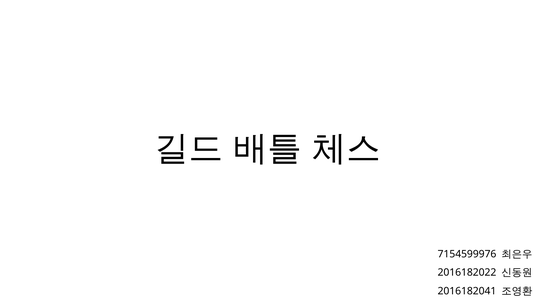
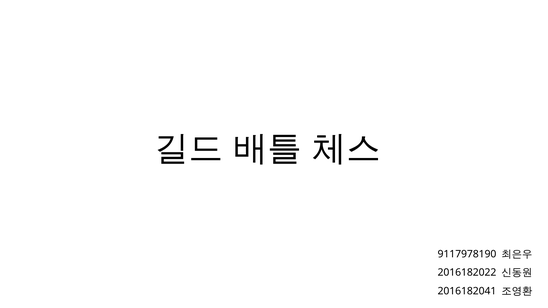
7154599976: 7154599976 -> 9117978190 (467, 254)
